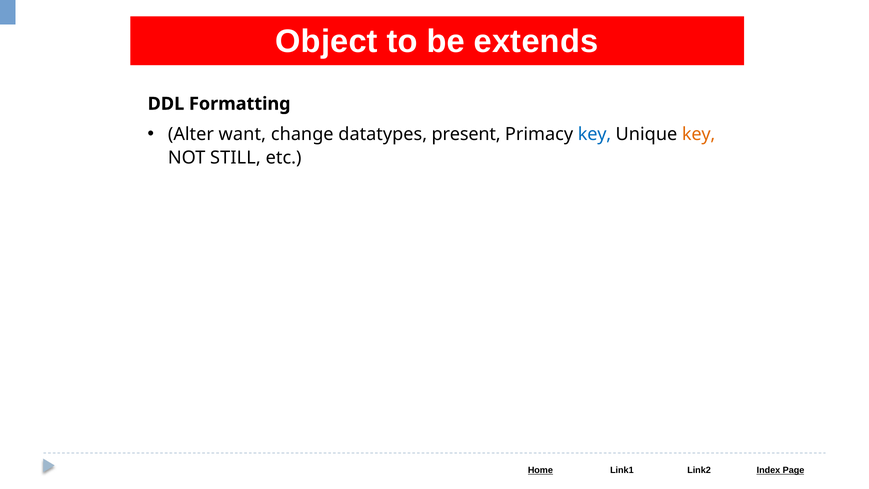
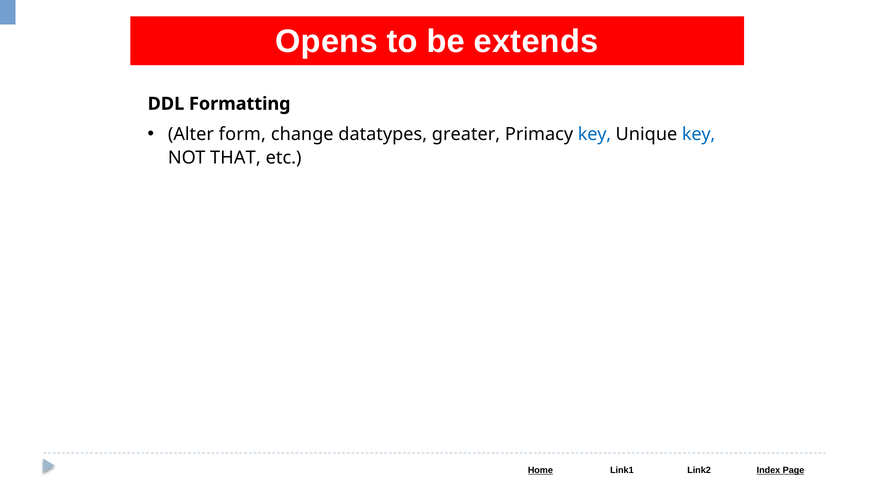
Object: Object -> Opens (327, 41)
want: want -> form (242, 134)
present: present -> greater (466, 134)
key colour: orange -> blue (699, 134)
STILL: STILL -> THAT (235, 157)
